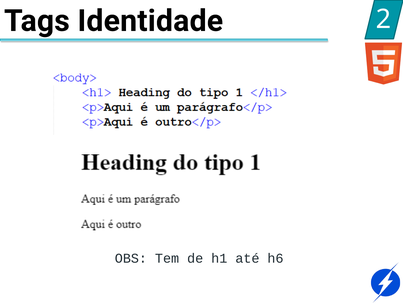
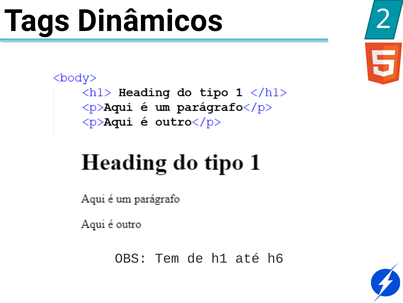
Identidade: Identidade -> Dinâmicos (150, 21)
